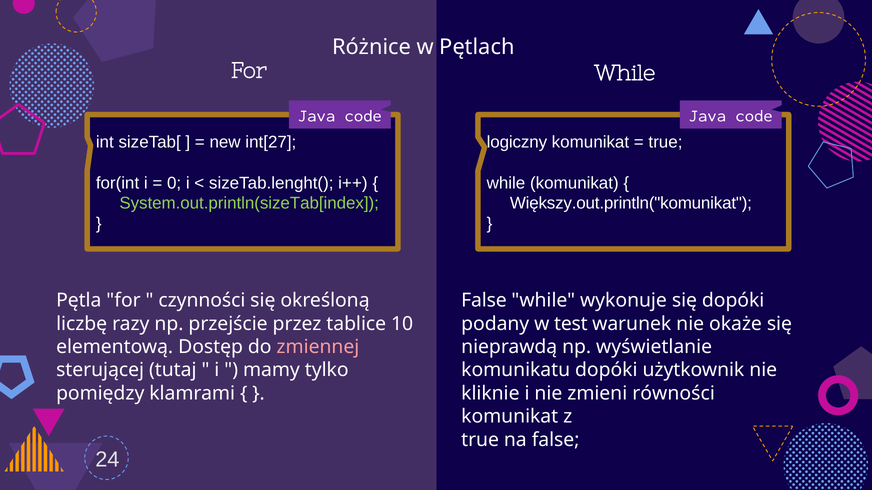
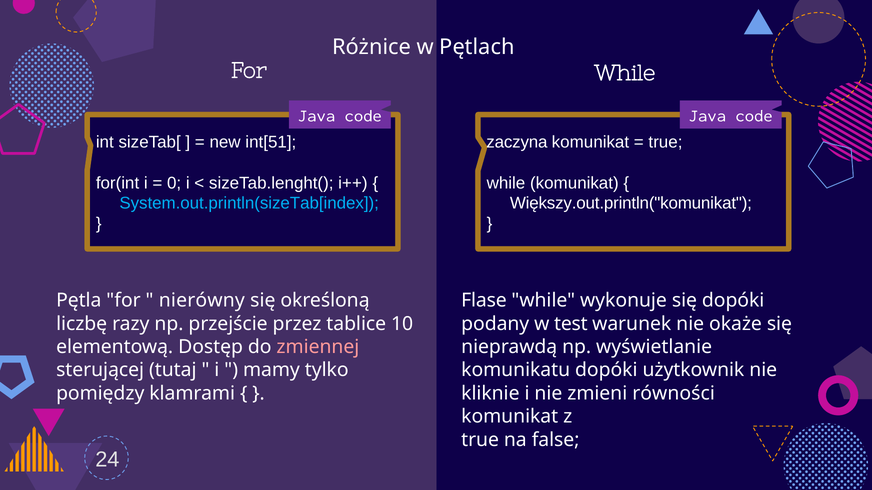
int[27: int[27 -> int[51 (271, 142)
logiczny: logiczny -> zaczyna (517, 142)
System.out.println(sizeTab[index colour: light green -> light blue (249, 203)
czynności: czynności -> nierówny (202, 301)
False: False -> Flase (484, 301)
